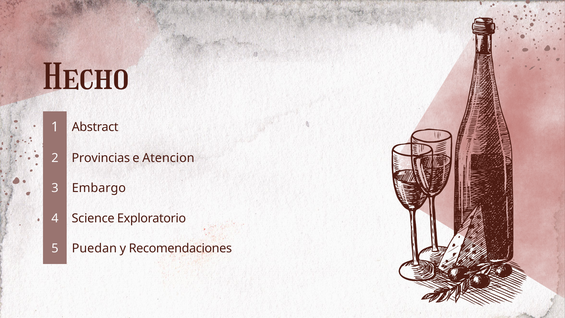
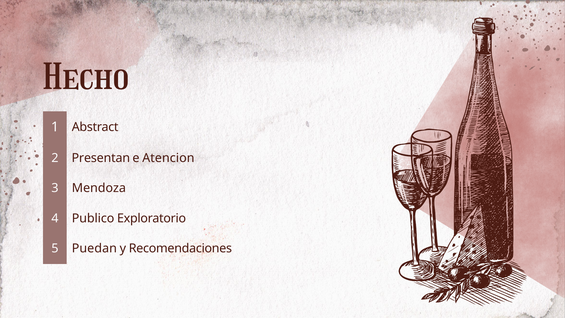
Provincias: Provincias -> Presentan (101, 158)
Embargo: Embargo -> Mendoza (99, 188)
Science: Science -> Publico (93, 218)
